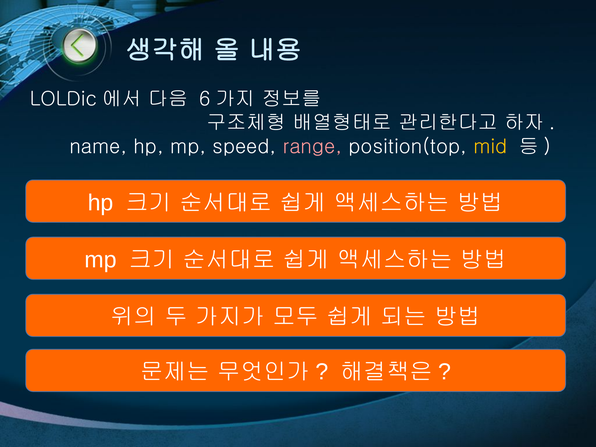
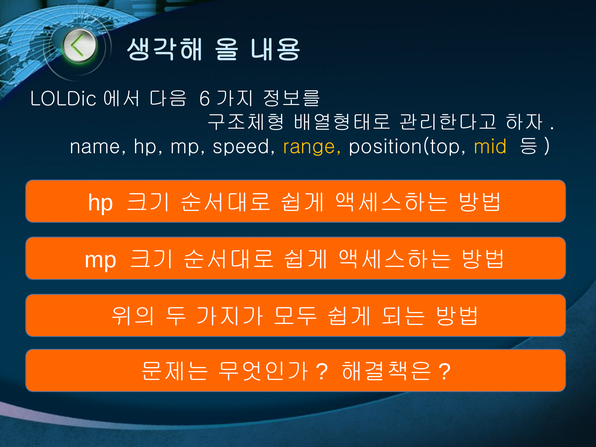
range colour: pink -> yellow (312, 147)
